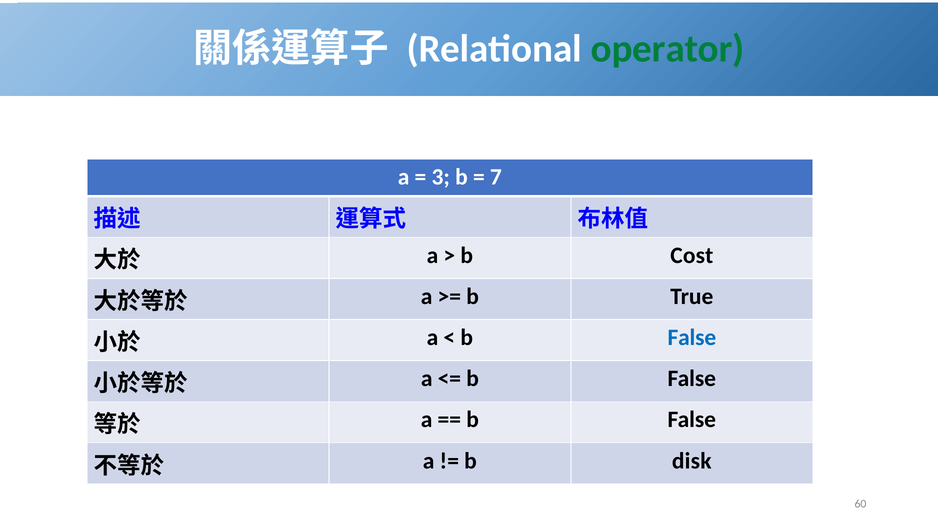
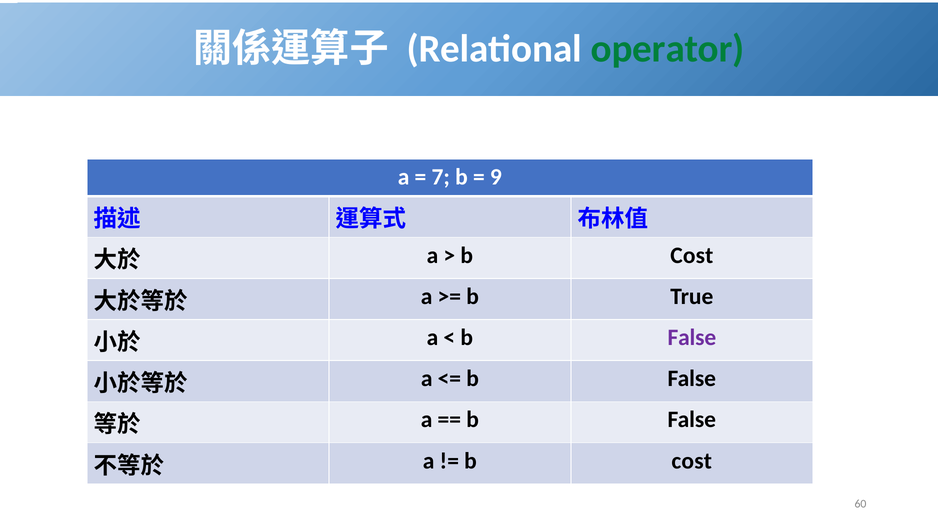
3: 3 -> 7 (441, 177)
7: 7 -> 9 (496, 177)
False colour: blue -> purple (692, 337)
disk: disk -> cost (692, 460)
